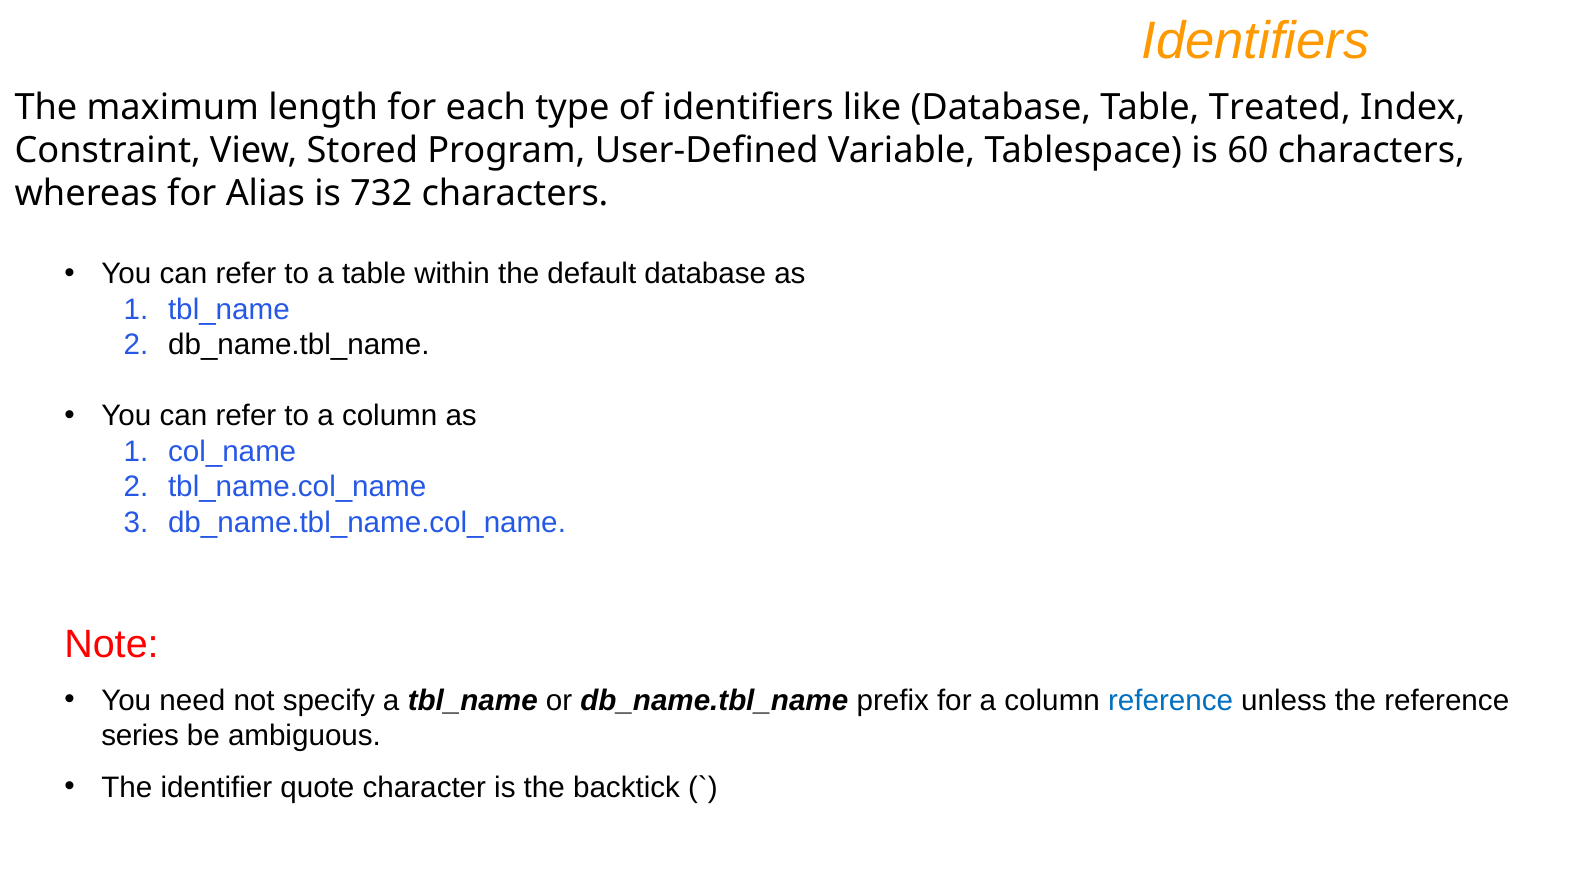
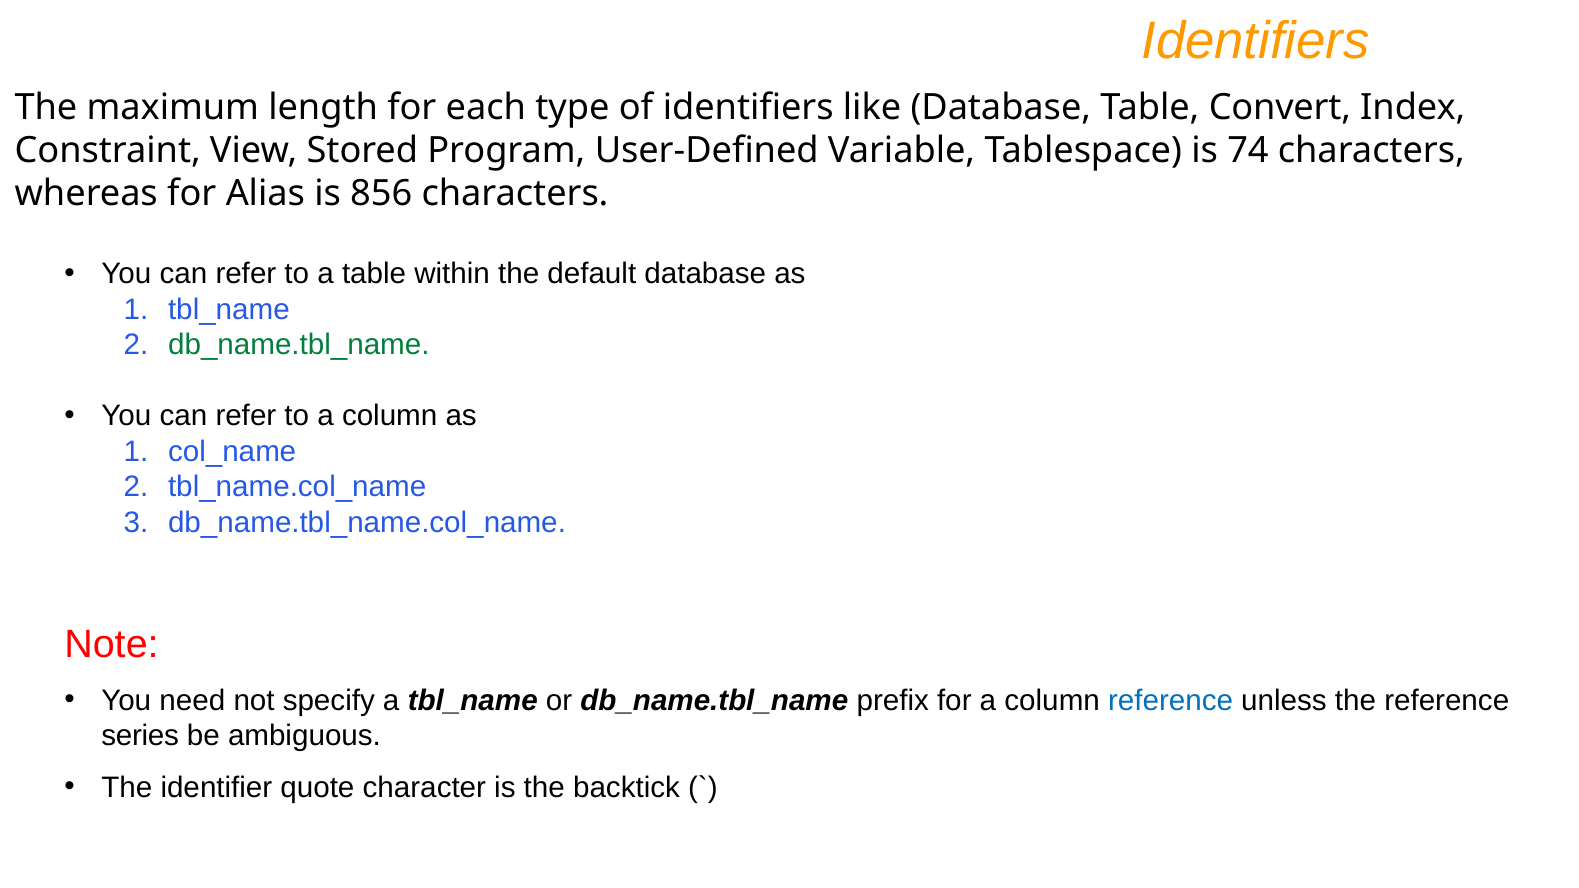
Treated: Treated -> Convert (1280, 107)
60: 60 -> 74 (1248, 150)
732: 732 -> 856 (381, 194)
db_name.tbl_name colour: black -> green (299, 345)
